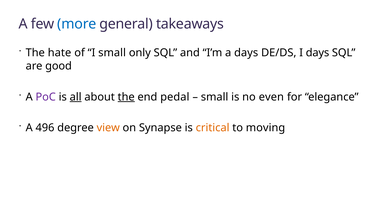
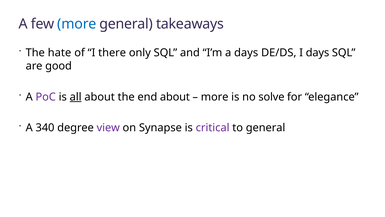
I small: small -> there (112, 53)
the underline: present -> none (126, 97)
end pedal: pedal -> about (175, 97)
small: small -> more (215, 97)
even: even -> solve (271, 97)
496: 496 -> 340 (45, 128)
view colour: orange -> purple (108, 128)
critical colour: orange -> purple (213, 128)
to moving: moving -> general (266, 128)
